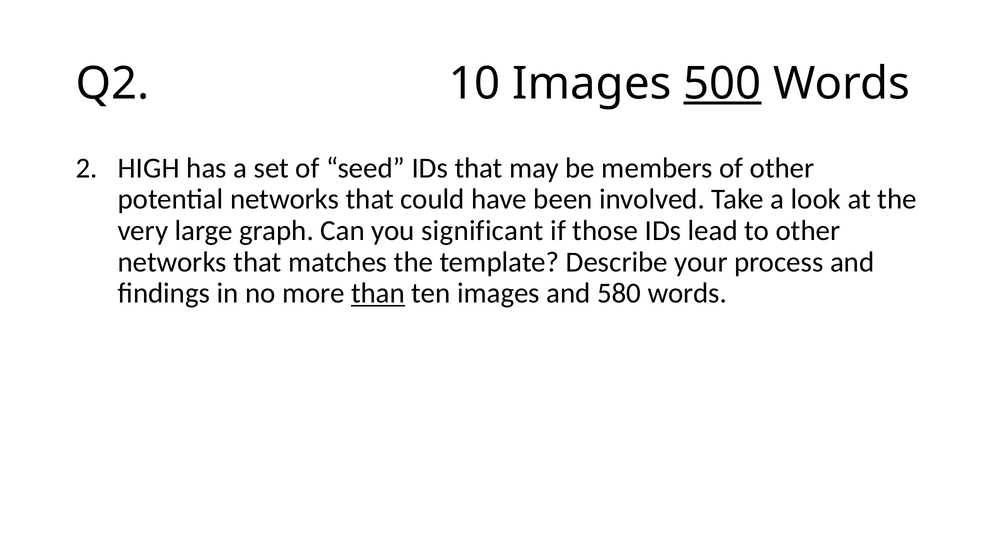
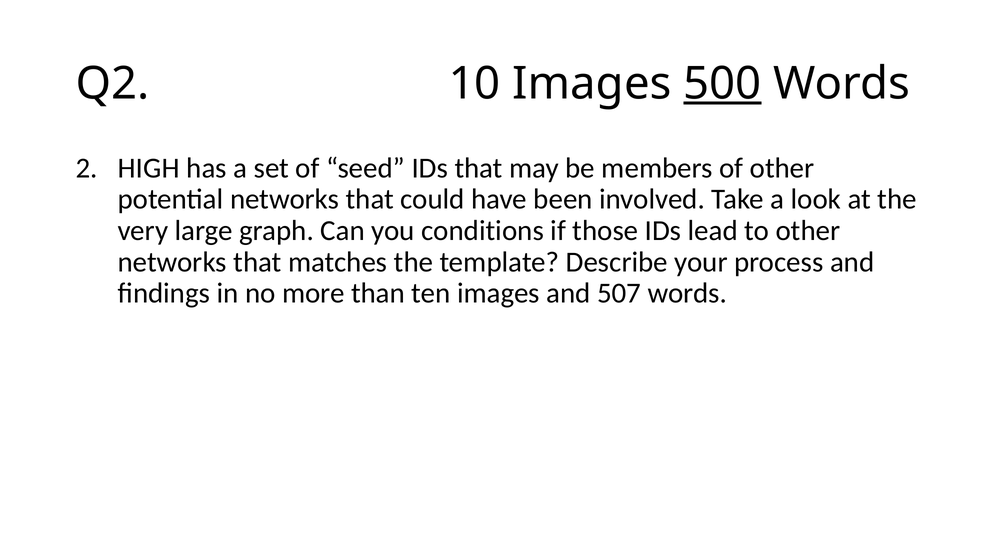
significant: significant -> conditions (483, 231)
than underline: present -> none (378, 293)
580: 580 -> 507 (619, 293)
